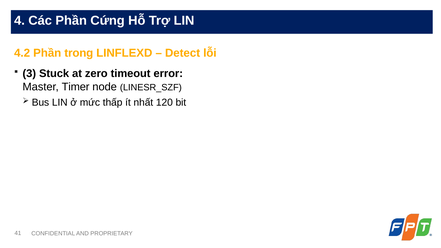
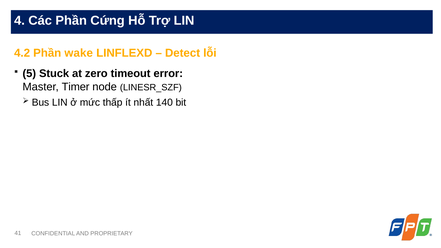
trong: trong -> wake (79, 53)
3: 3 -> 5 (29, 74)
120: 120 -> 140 (164, 102)
